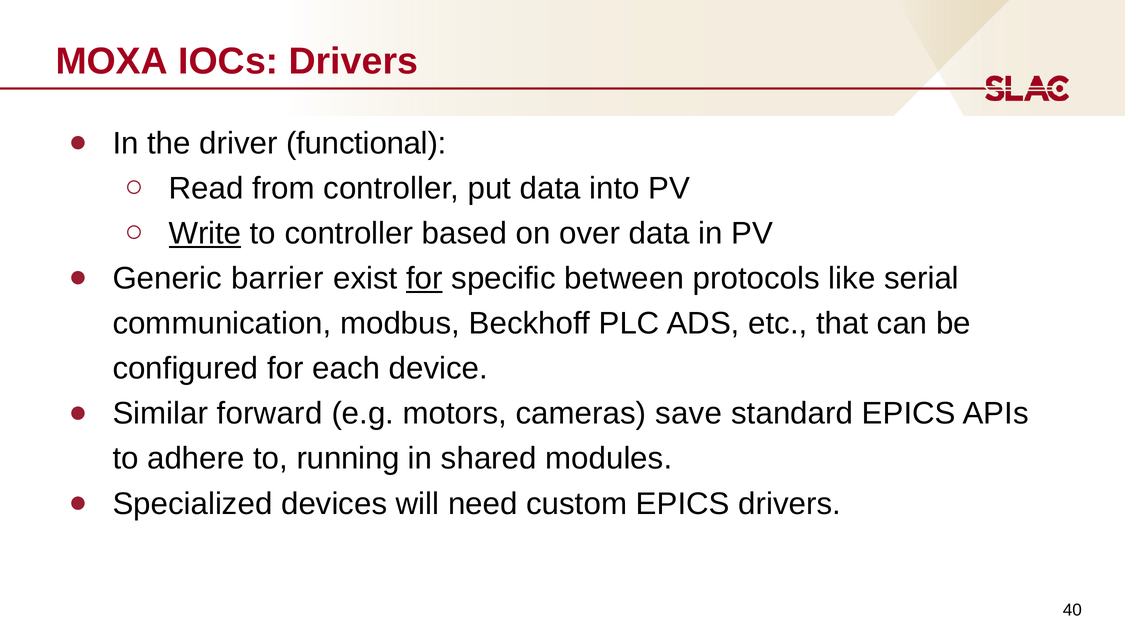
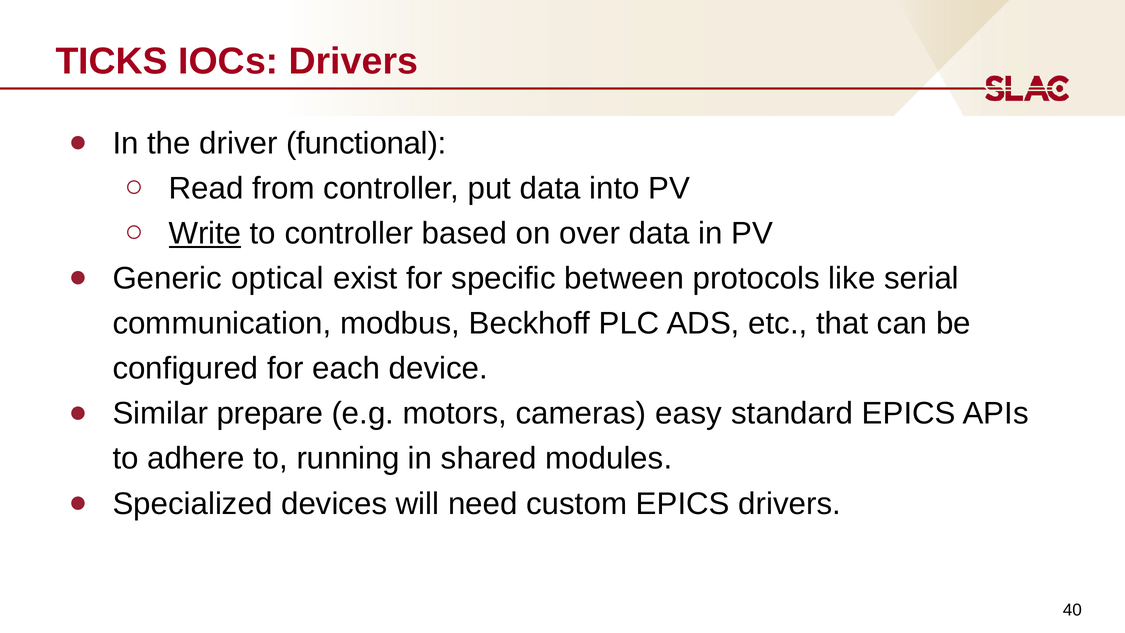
MOXA: MOXA -> TICKS (112, 61)
barrier: barrier -> optical (277, 278)
for underline: present -> none (424, 278)
forward: forward -> prepare (270, 414)
save: save -> easy (689, 414)
